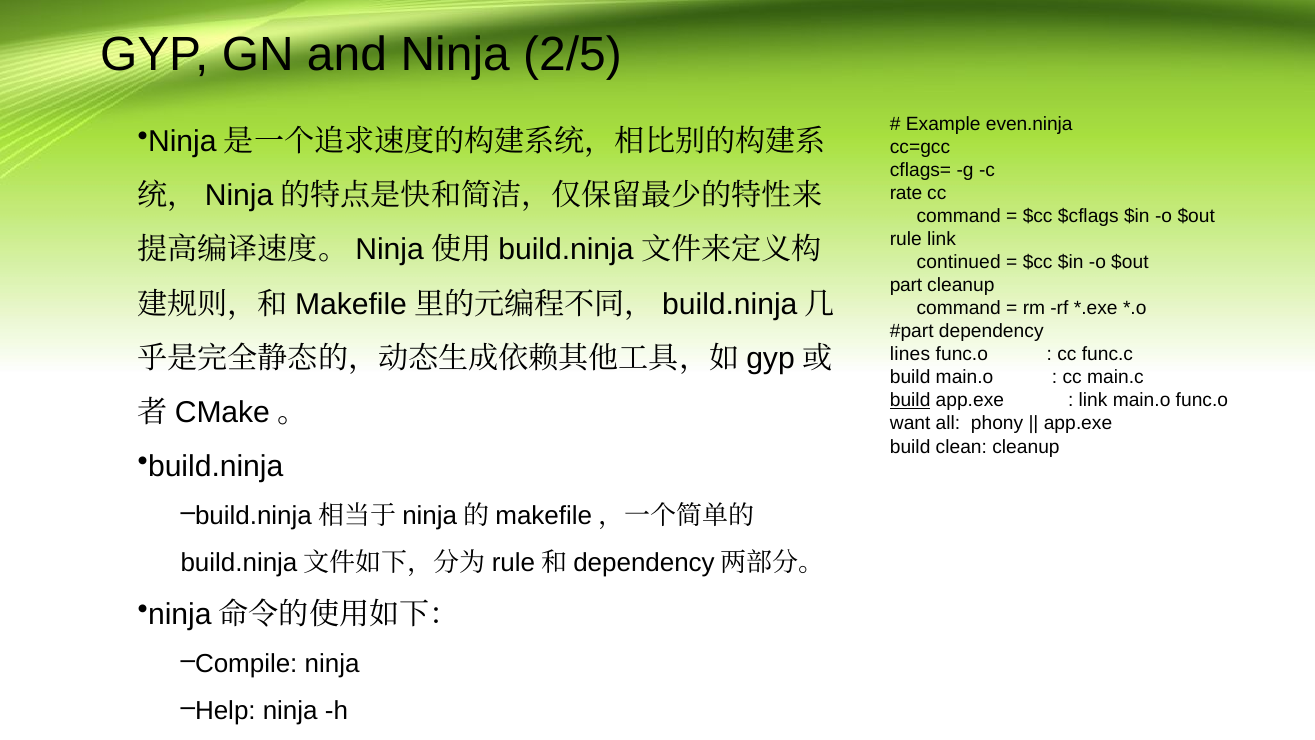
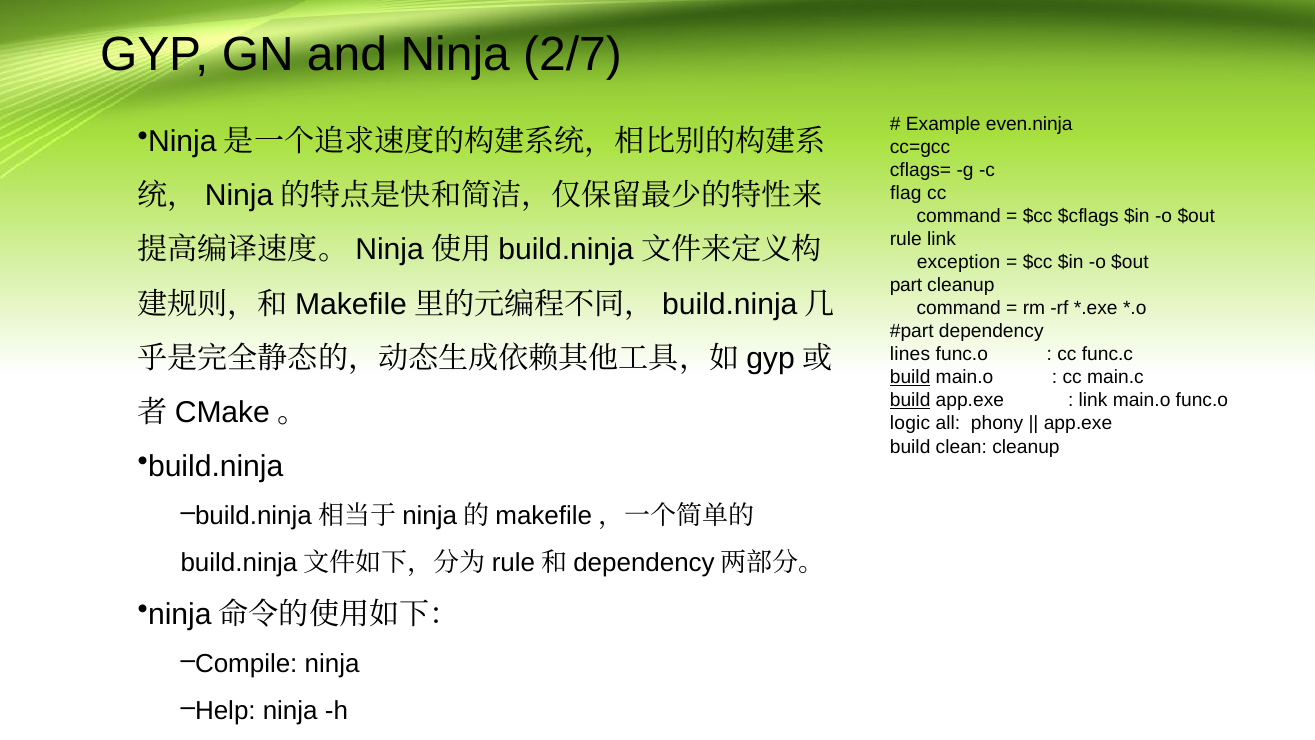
2/5: 2/5 -> 2/7 (573, 55)
rate: rate -> flag (906, 193)
continued: continued -> exception (959, 262)
build underline: none -> present (910, 377)
want: want -> logic (910, 423)
